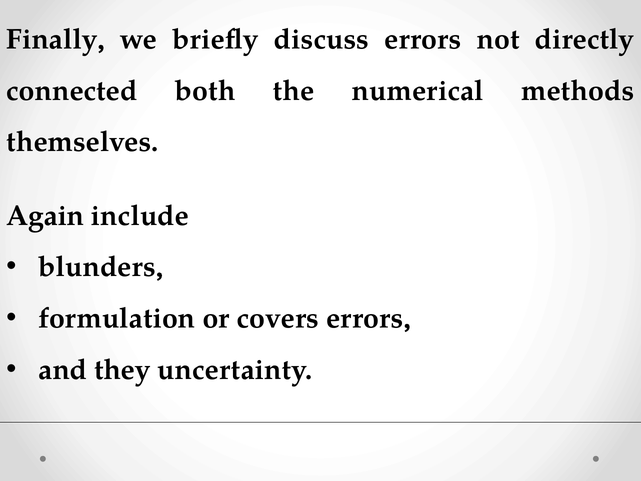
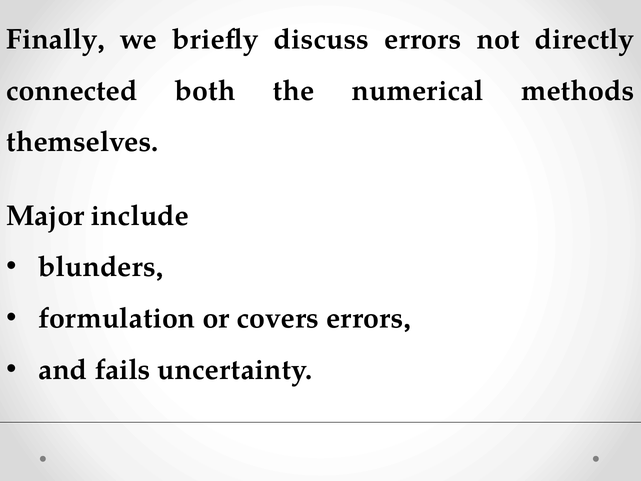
Again: Again -> Major (45, 216)
they: they -> fails (122, 369)
